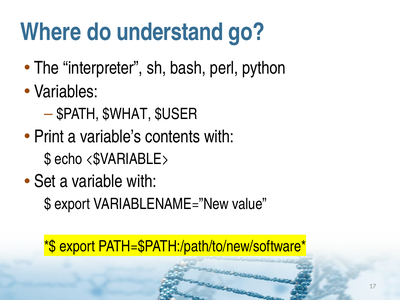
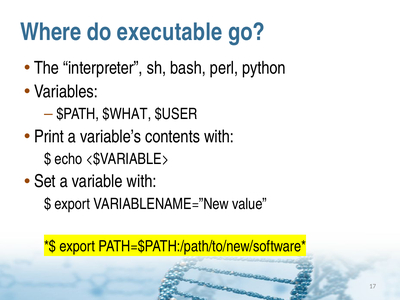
understand: understand -> executable (170, 32)
